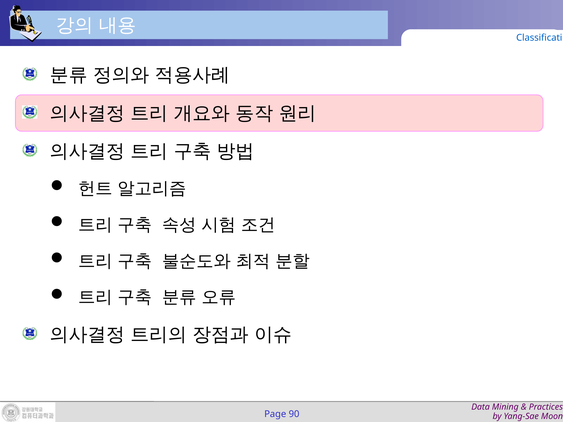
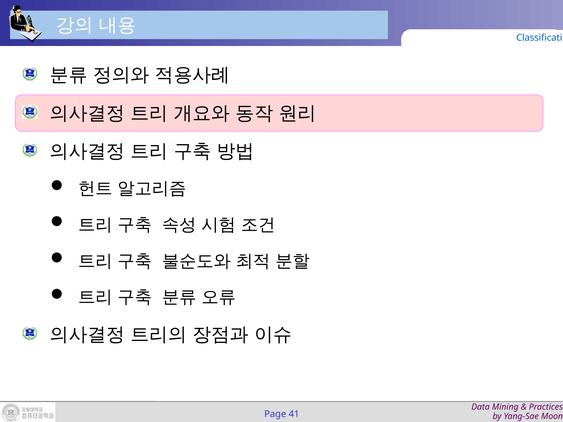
90: 90 -> 41 (294, 414)
